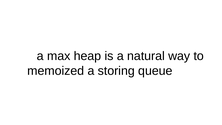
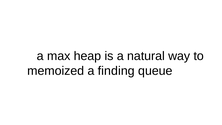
storing: storing -> finding (116, 71)
